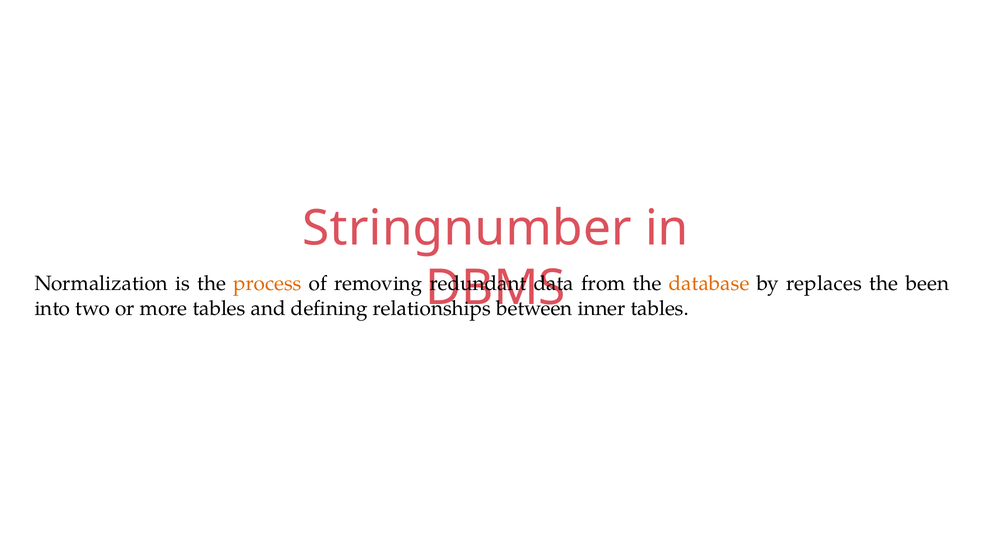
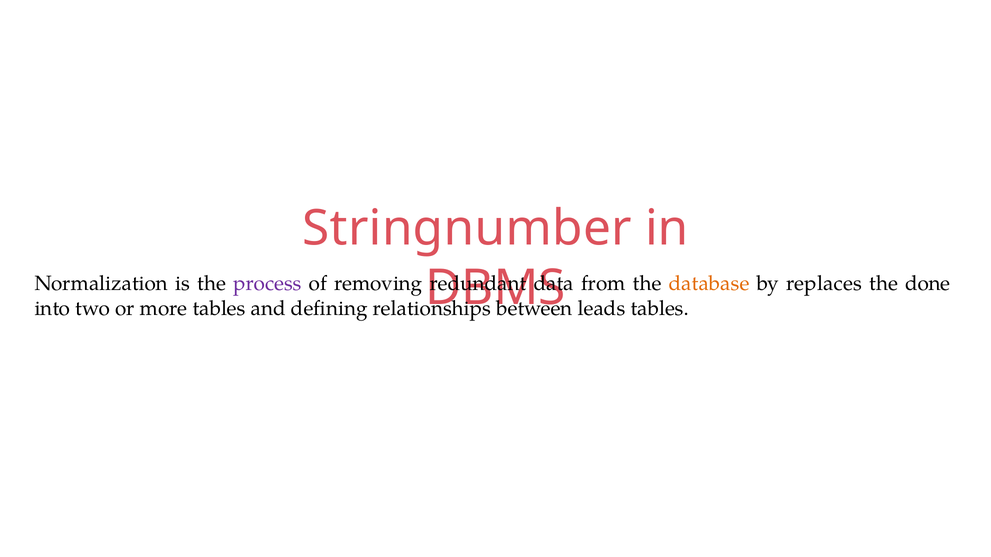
process colour: orange -> purple (267, 284)
been: been -> done (928, 284)
inner: inner -> leads (602, 309)
